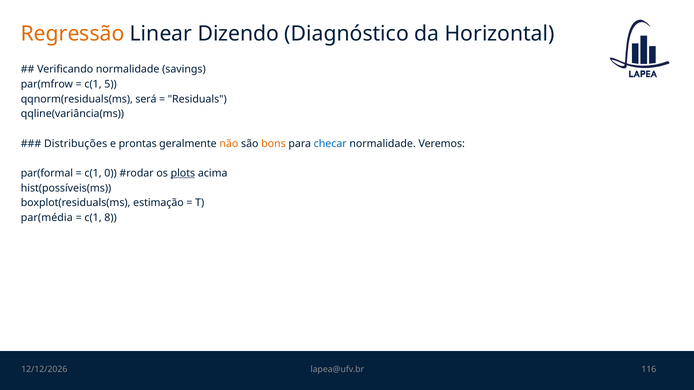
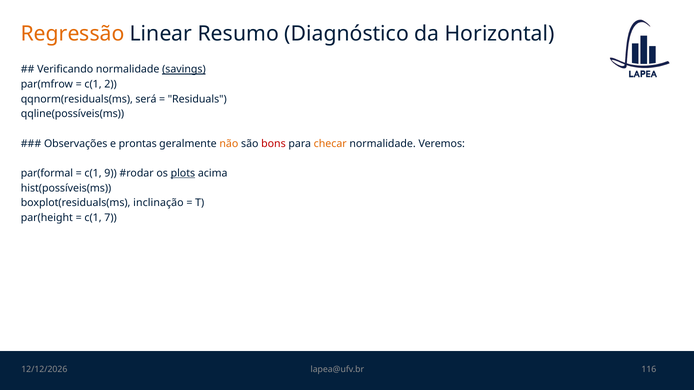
Dizendo: Dizendo -> Resumo (238, 34)
savings underline: none -> present (184, 70)
5: 5 -> 2 (111, 84)
qqline(variância(ms: qqline(variância(ms -> qqline(possíveis(ms (72, 114)
Distribuções: Distribuções -> Observações (76, 144)
bons colour: orange -> red (273, 144)
checar colour: blue -> orange (330, 144)
0: 0 -> 9 (111, 173)
estimação: estimação -> inclinação (158, 203)
par(média: par(média -> par(height (47, 218)
8: 8 -> 7 (111, 218)
